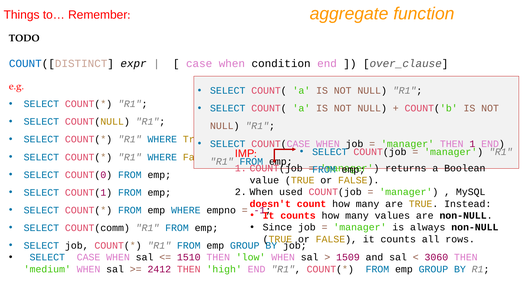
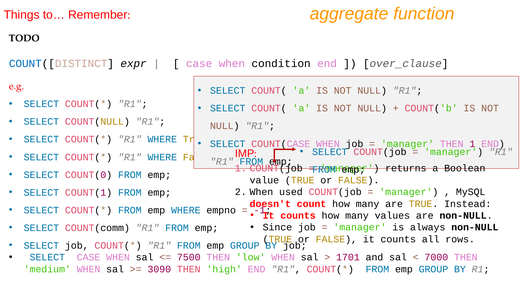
1510: 1510 -> 7500 (189, 257)
1509: 1509 -> 1701 (348, 257)
3060: 3060 -> 7000 (436, 257)
2412: 2412 -> 3090 (159, 269)
